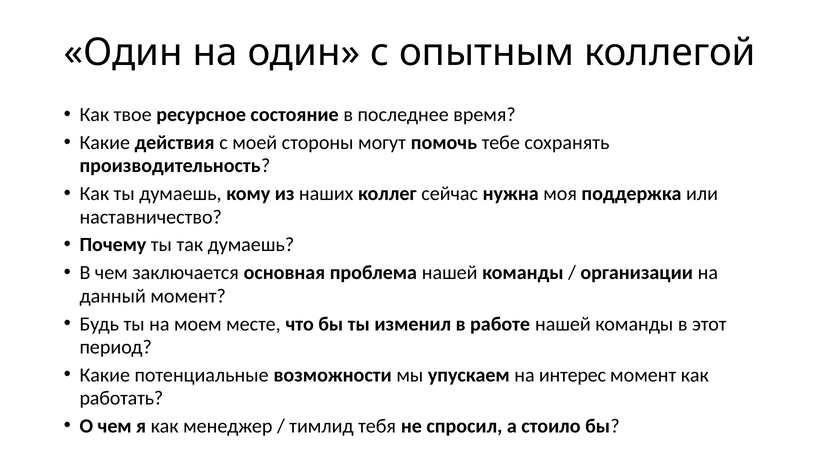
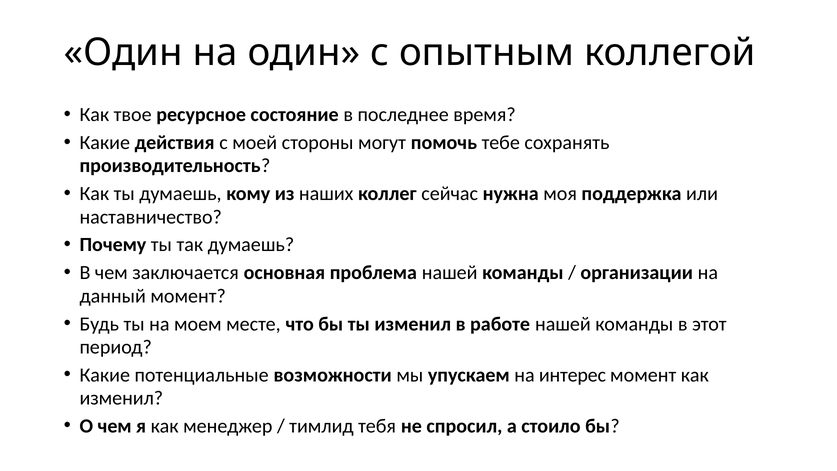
работать: работать -> изменил (121, 398)
